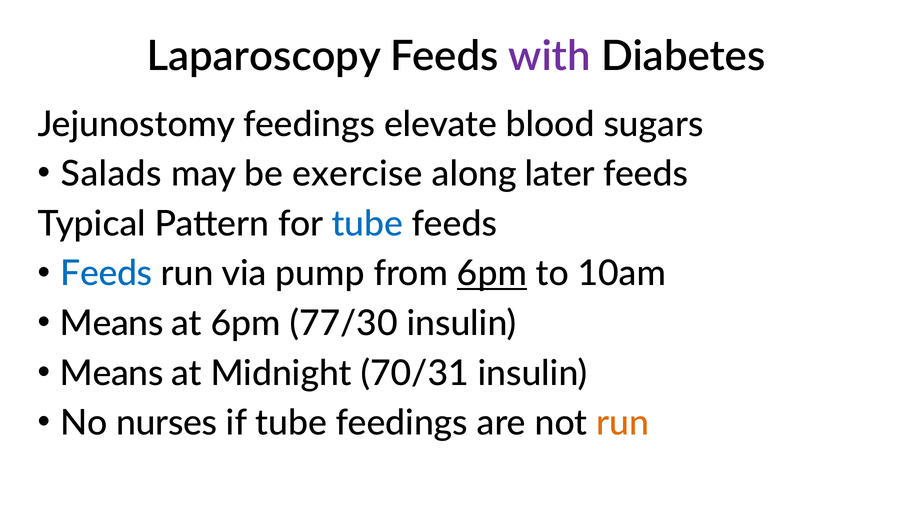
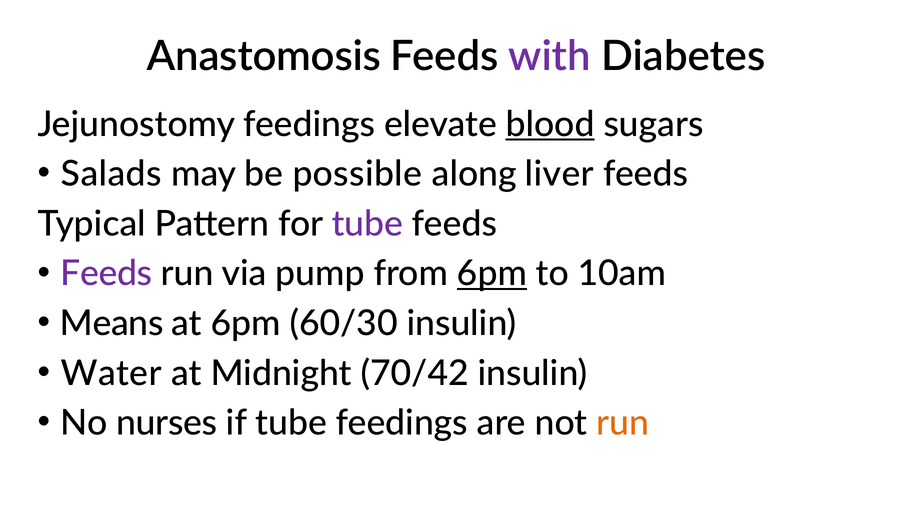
Laparoscopy: Laparoscopy -> Anastomosis (264, 57)
blood underline: none -> present (550, 125)
exercise: exercise -> possible (357, 174)
later: later -> liver (559, 174)
tube colour: blue -> purple (367, 224)
Feeds colour: blue -> purple (106, 274)
77/30: 77/30 -> 60/30 (344, 324)
Means: Means -> Water (111, 374)
70/31: 70/31 -> 70/42 (415, 374)
